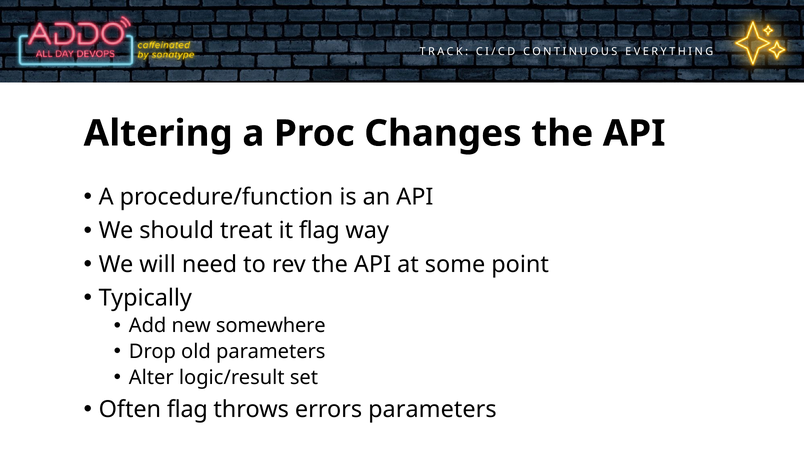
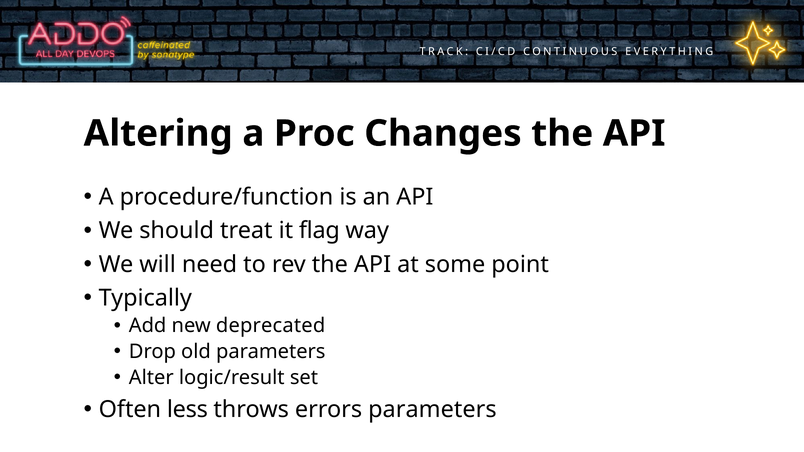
somewhere: somewhere -> deprecated (271, 326)
Often flag: flag -> less (187, 410)
